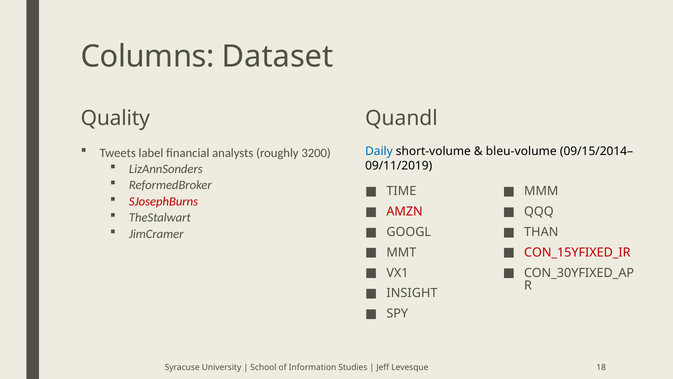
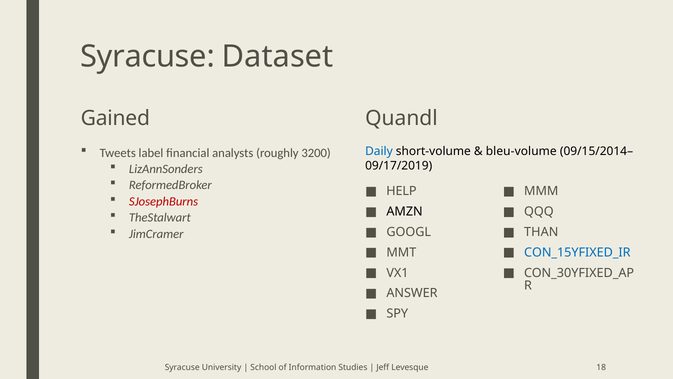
Columns: Columns -> Syracuse (148, 57)
Quality: Quality -> Gained (115, 118)
09/11/2019: 09/11/2019 -> 09/17/2019 (399, 165)
TIME: TIME -> HELP (401, 191)
AMZN colour: red -> black (405, 211)
CON_15YFIXED_IR colour: red -> blue (577, 252)
INSIGHT: INSIGHT -> ANSWER (412, 293)
